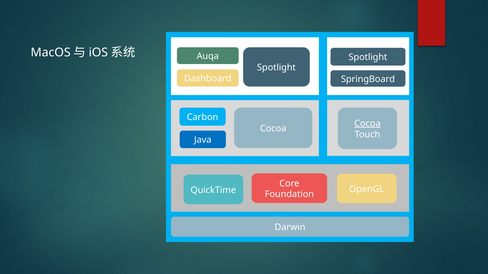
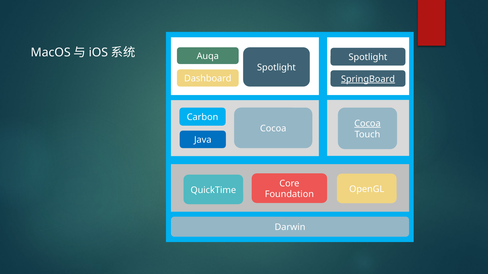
SpringBoard underline: none -> present (368, 79)
